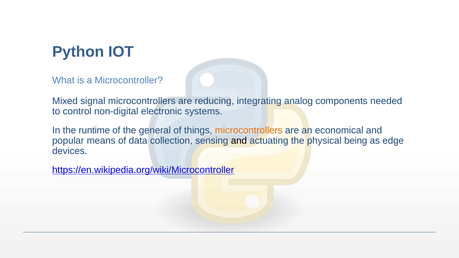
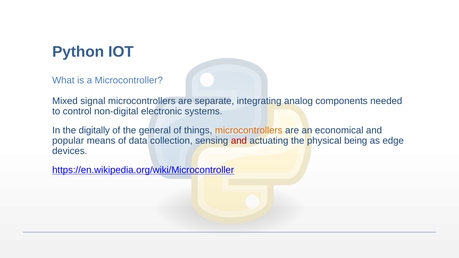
reducing: reducing -> separate (214, 101)
runtime: runtime -> digitally (94, 130)
and colour: black -> red (239, 141)
